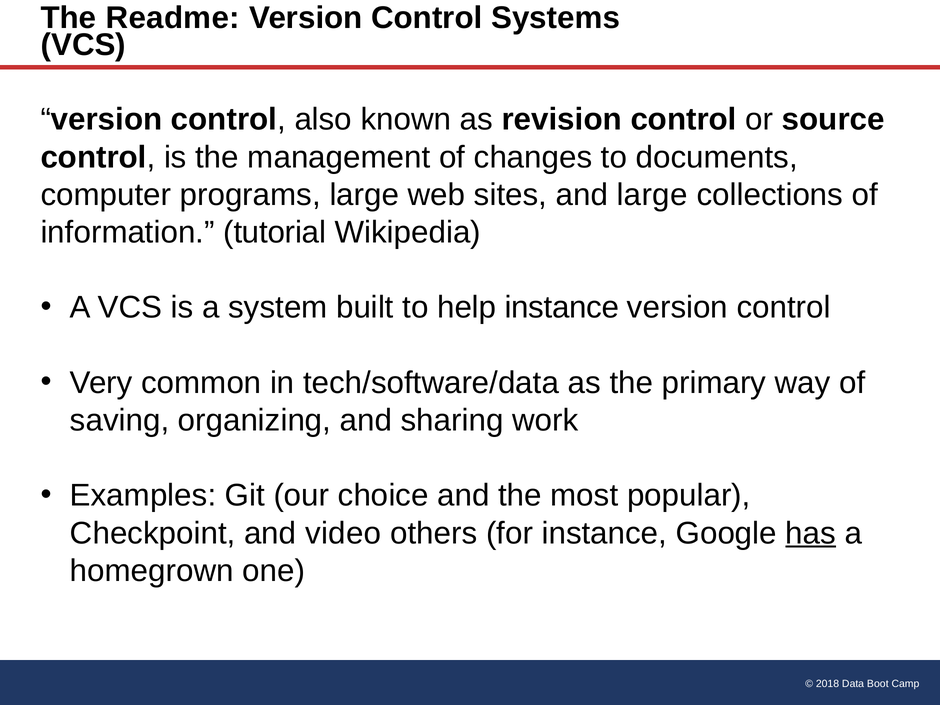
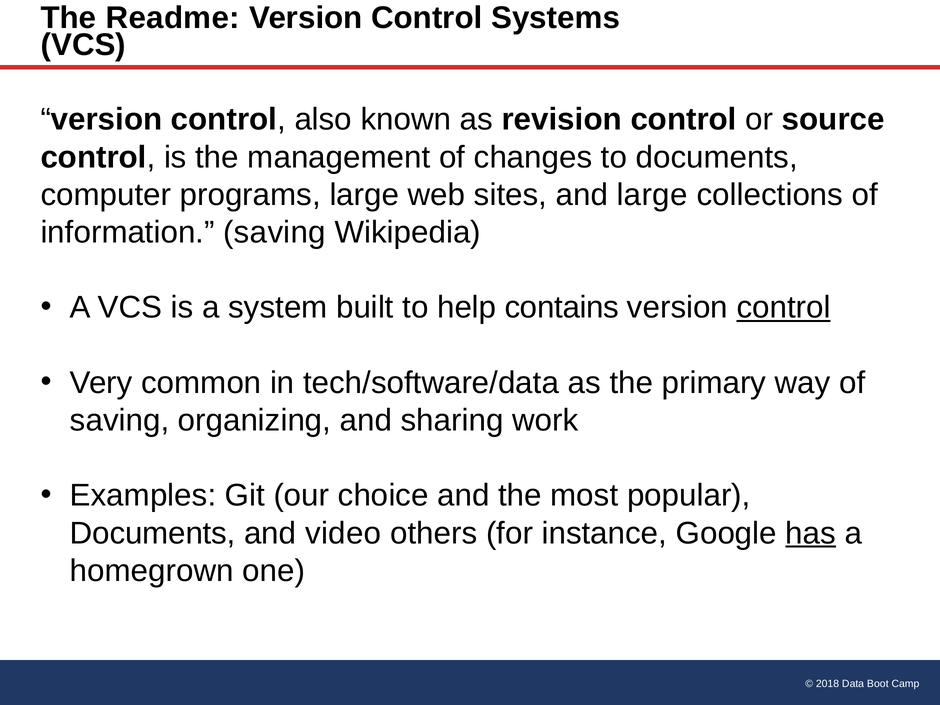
information tutorial: tutorial -> saving (274, 232)
help instance: instance -> contains (562, 308)
control underline: none -> present (784, 308)
Checkpoint: Checkpoint -> Documents (153, 533)
